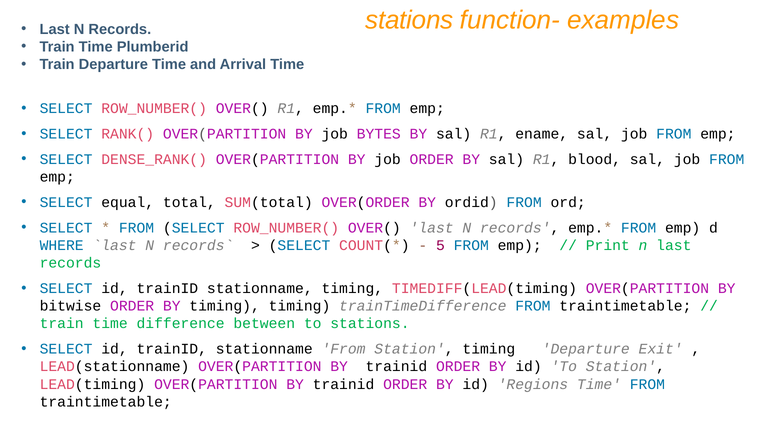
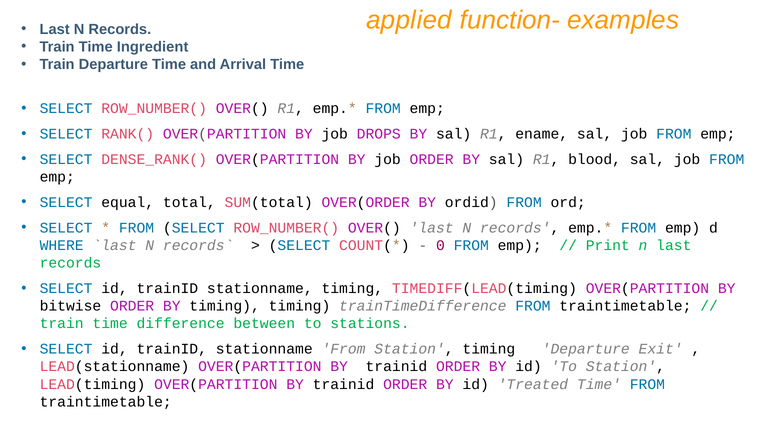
stations: stations -> applied (409, 20)
Plumberid: Plumberid -> Ingredient (153, 47)
BYTES: BYTES -> DROPS (379, 134)
5: 5 -> 0 (440, 246)
Regions: Regions -> Treated (533, 385)
